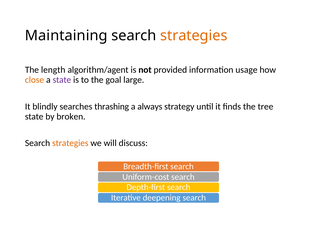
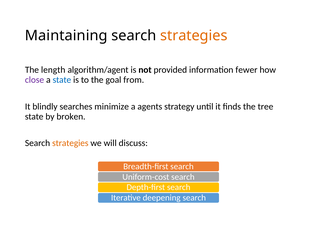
usage: usage -> fewer (246, 70)
close colour: orange -> purple (34, 80)
state colour: purple -> blue (62, 80)
large: large -> from (134, 80)
thrashing: thrashing -> minimize (112, 106)
always: always -> agents (150, 106)
